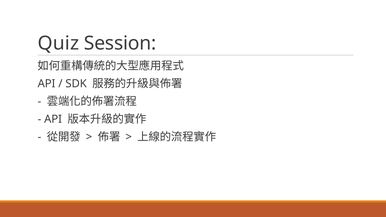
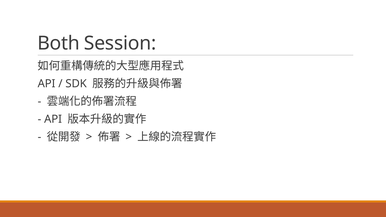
Quiz: Quiz -> Both (59, 43)
